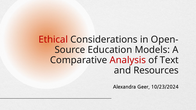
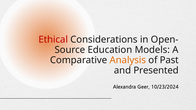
Analysis colour: red -> orange (128, 60)
Text: Text -> Past (169, 60)
Resources: Resources -> Presented (156, 71)
